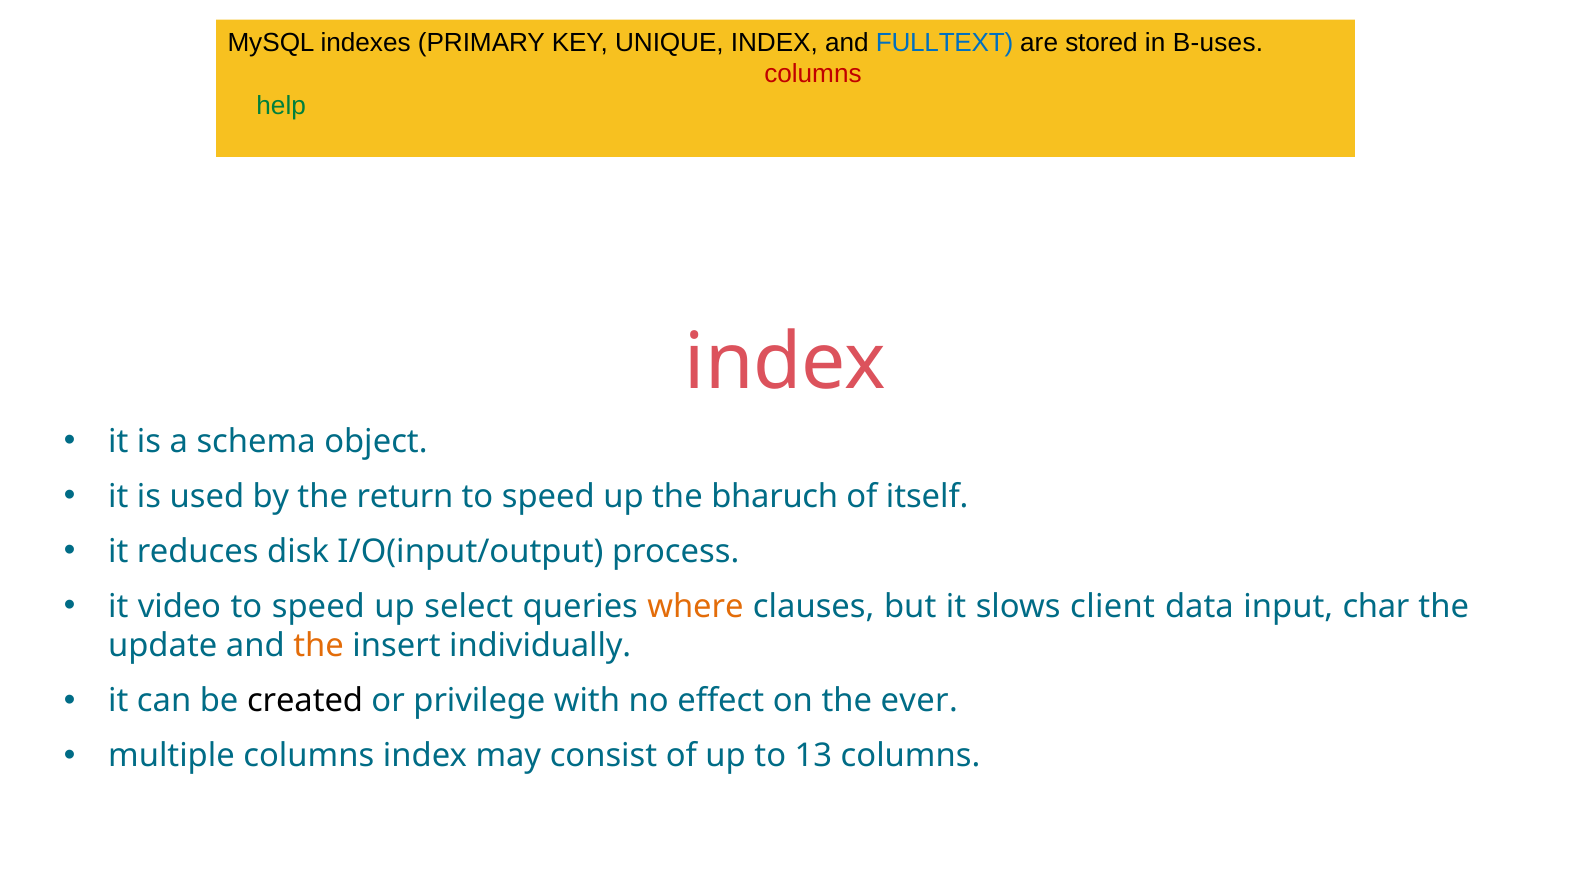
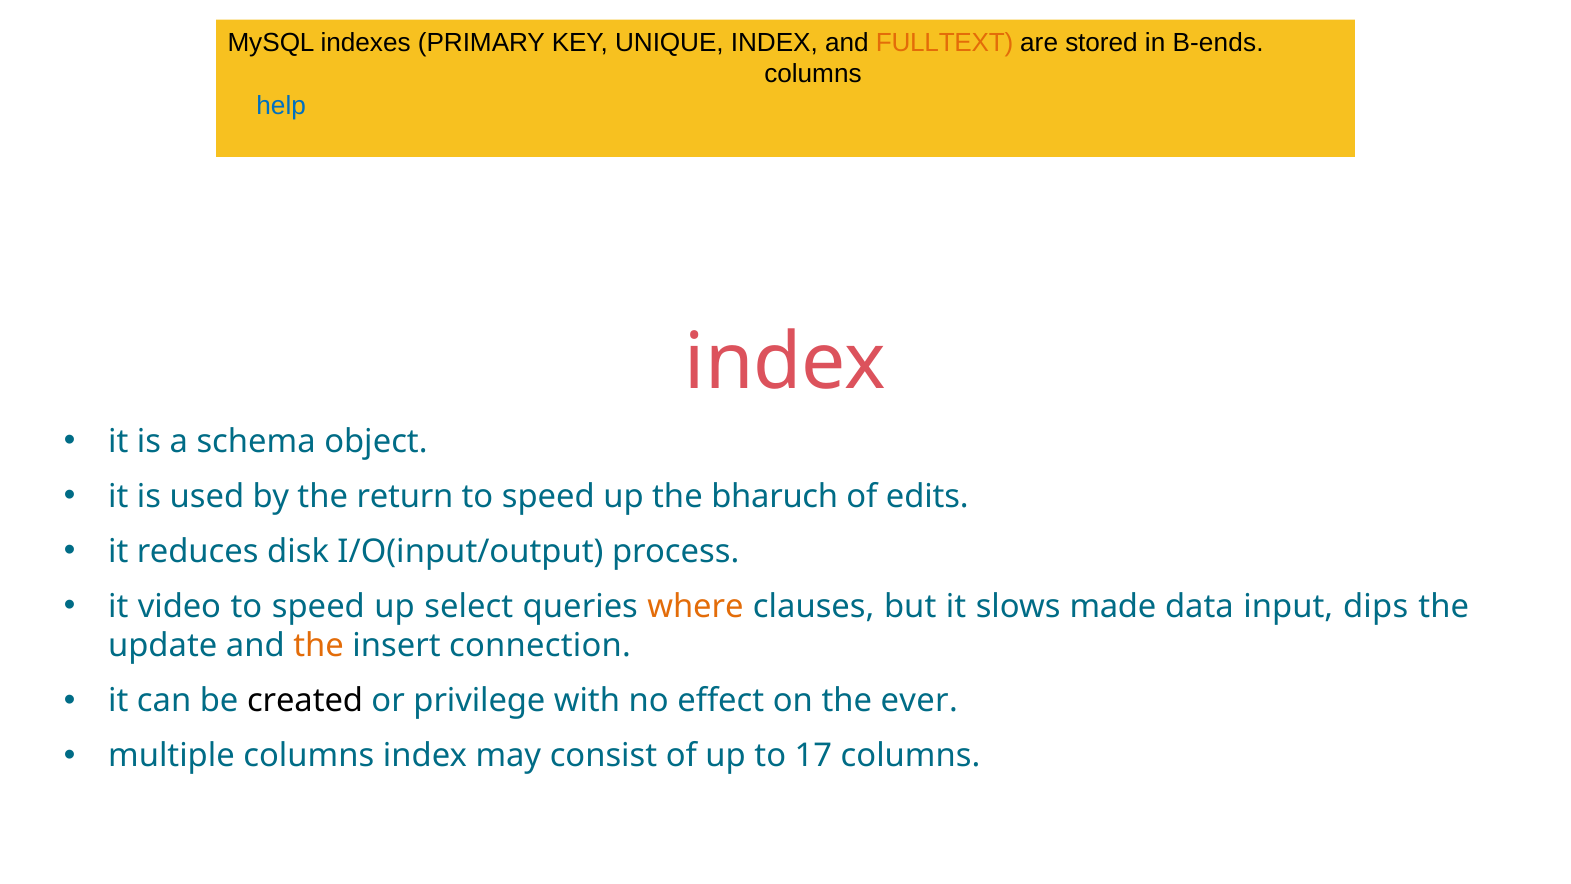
FULLTEXT colour: blue -> orange (945, 43)
B-uses: B-uses -> B-ends (1218, 43)
columns colour: red -> black (813, 74)
help colour: green -> blue (281, 106)
itself: itself -> edits (927, 497)
client: client -> made (1113, 607)
input char: char -> dips (1376, 607)
individually: individually -> connection (540, 646)
13: 13 -> 17 (813, 756)
